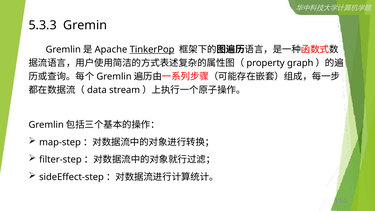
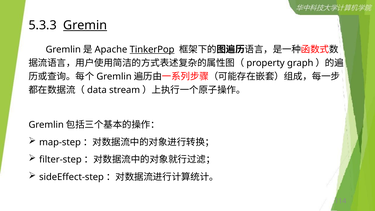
Gremin underline: none -> present (85, 25)
